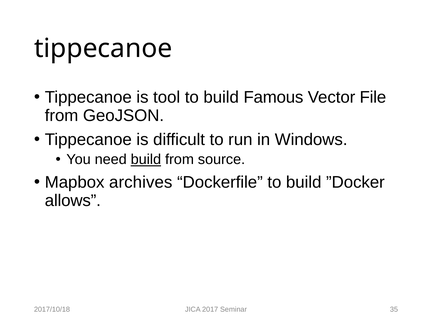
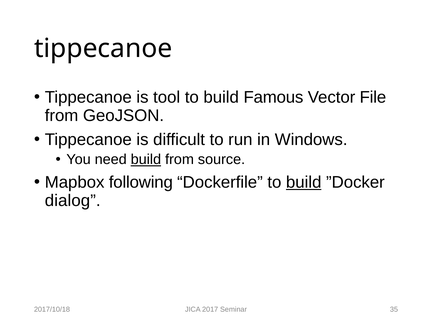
archives: archives -> following (141, 182)
build underline: none -> present (304, 182)
allows: allows -> dialog (73, 201)
